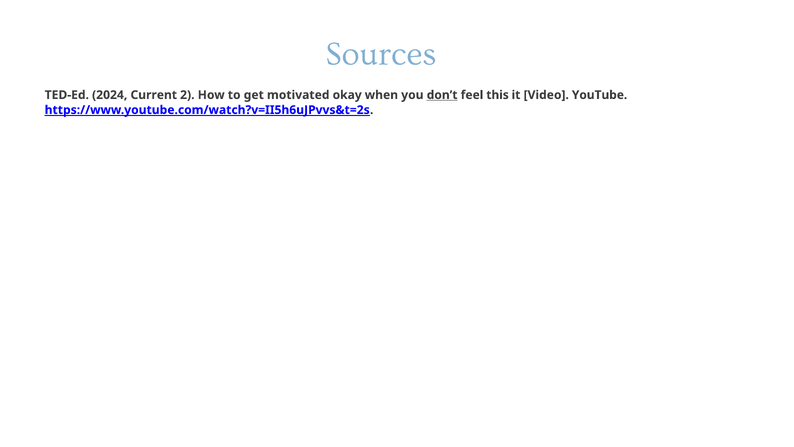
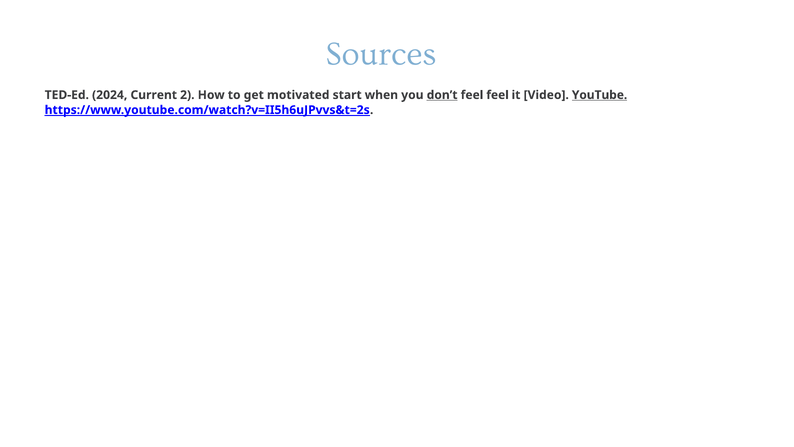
okay: okay -> start (347, 95)
feel this: this -> feel (498, 95)
YouTube underline: none -> present (600, 95)
